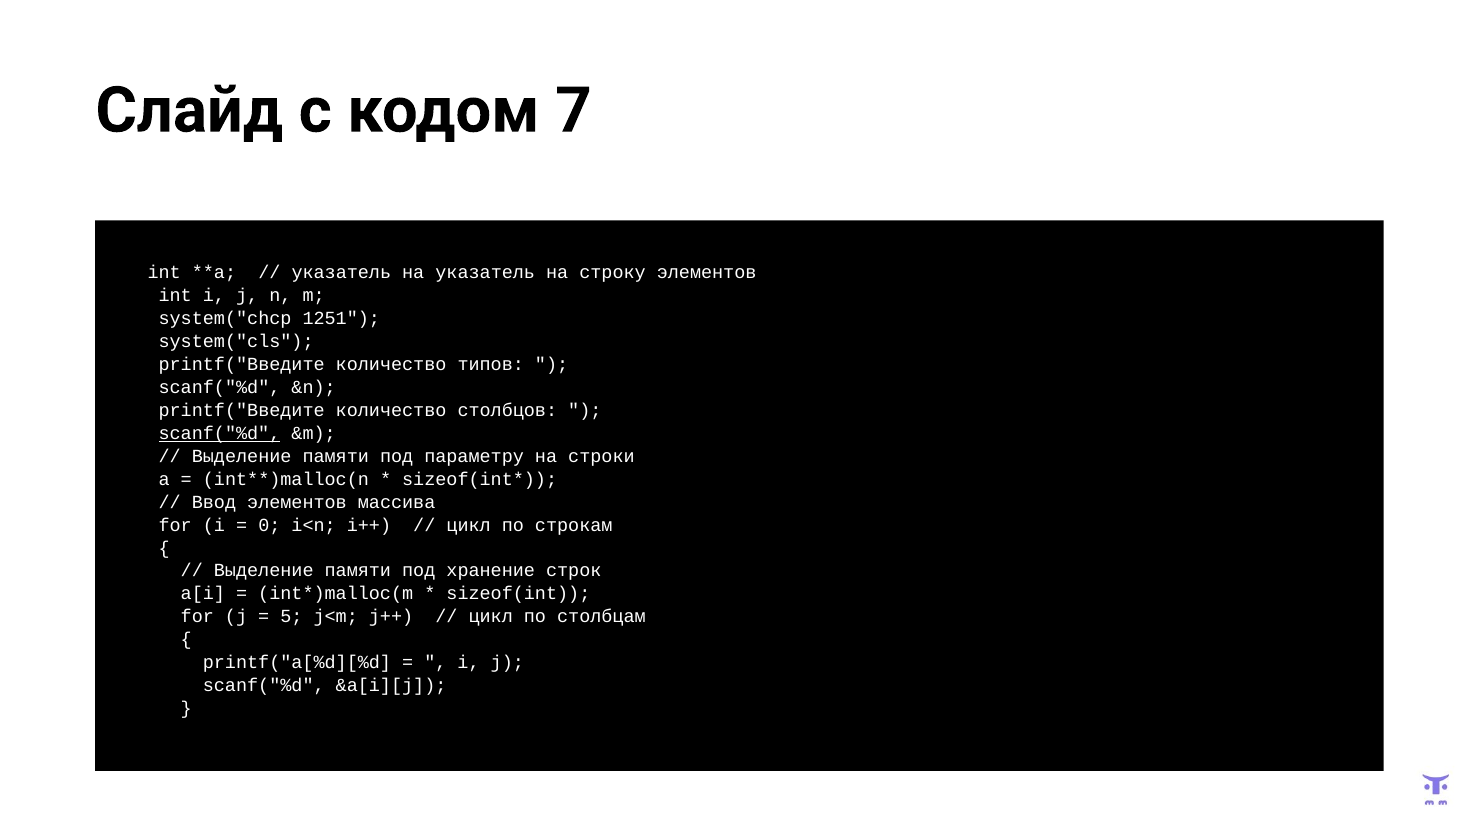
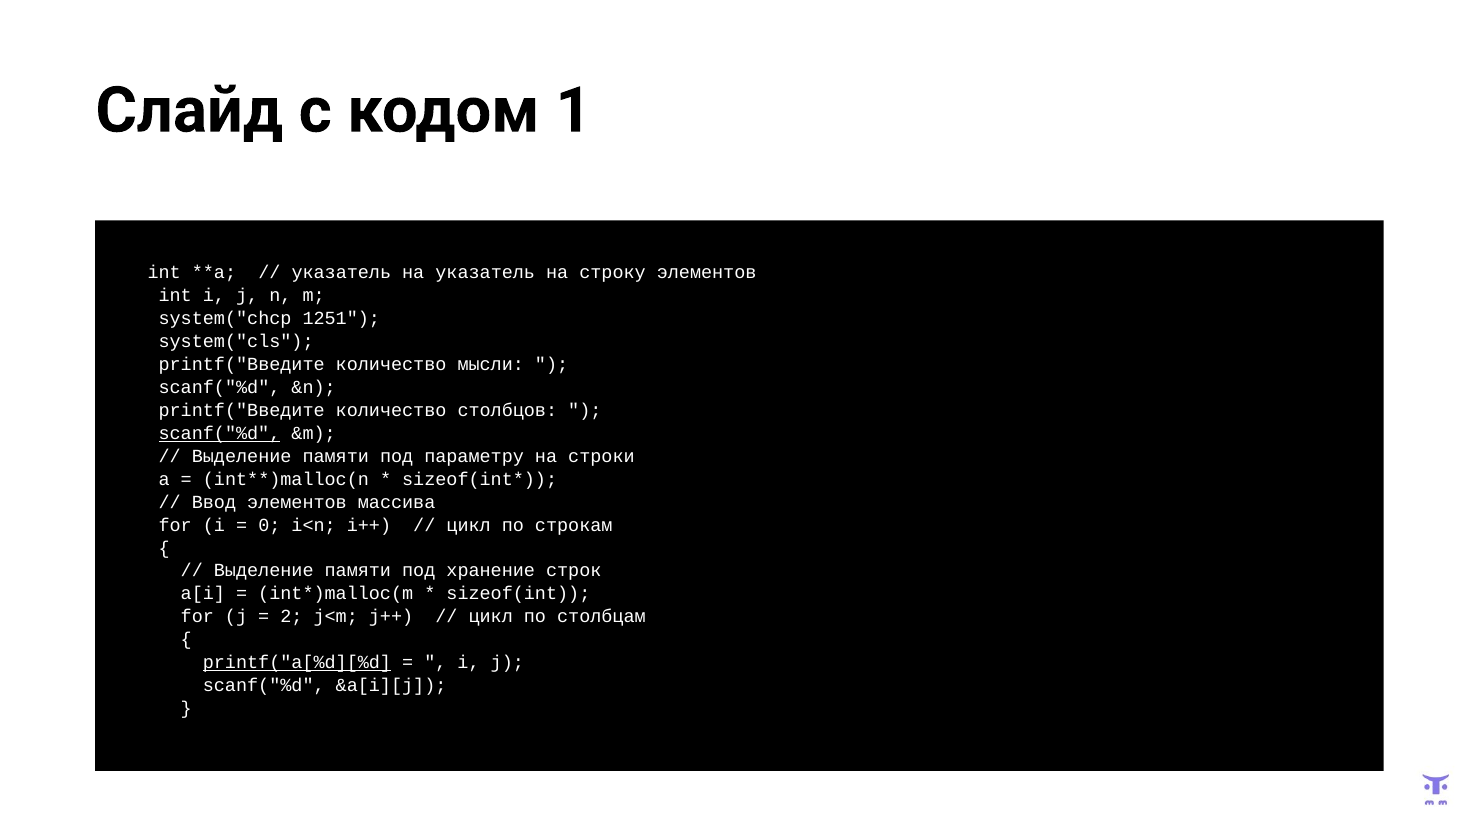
7: 7 -> 1 (574, 111)
типов: типов -> мысли (491, 364)
5: 5 -> 2 (291, 617)
printf("a[%d][%d underline: none -> present (297, 662)
